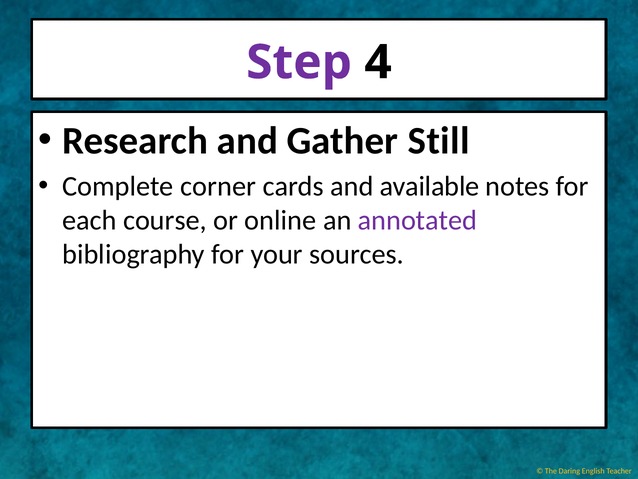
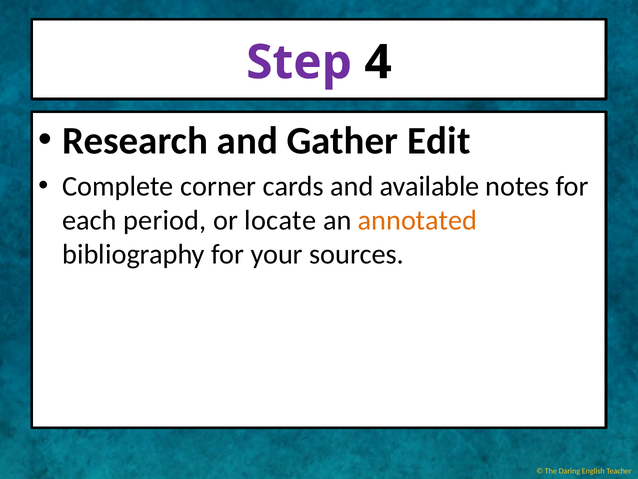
Still: Still -> Edit (439, 141)
course: course -> period (165, 220)
online: online -> locate (280, 220)
annotated colour: purple -> orange (418, 220)
